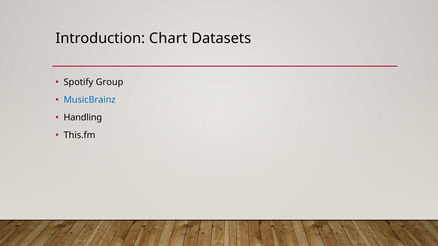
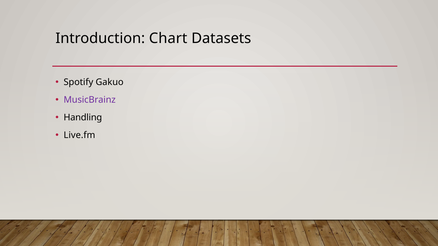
Group: Group -> Gakuo (110, 82)
MusicBrainz colour: blue -> purple (90, 100)
This.fm: This.fm -> Live.fm (79, 136)
